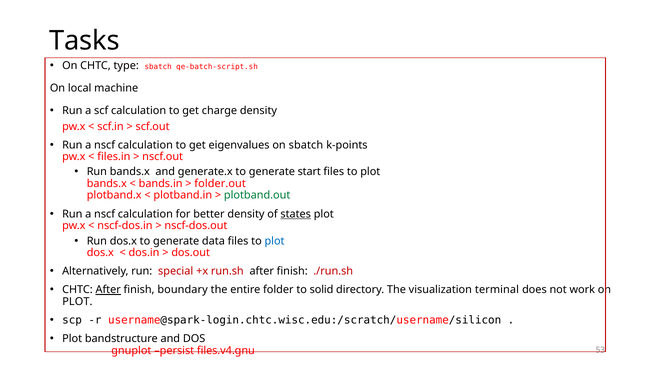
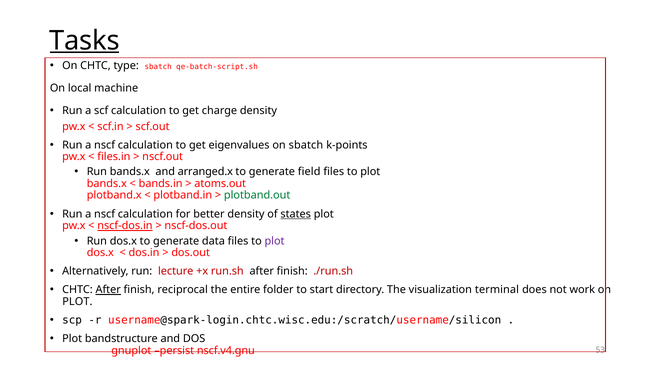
Tasks underline: none -> present (85, 41)
generate.x: generate.x -> arranged.x (205, 172)
start: start -> field (309, 172)
folder.out: folder.out -> atoms.out (220, 184)
nscf-dos.in underline: none -> present (125, 226)
plot colour: blue -> purple (275, 241)
special: special -> lecture (176, 272)
boundary: boundary -> reciprocal (183, 290)
solid: solid -> start (321, 290)
files.v4.gnu: files.v4.gnu -> nscf.v4.gnu (226, 351)
